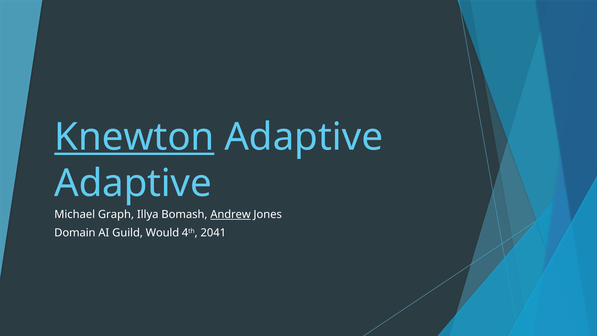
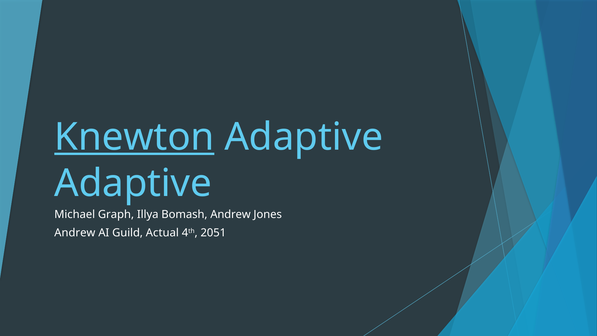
Andrew underline: present -> none (231, 214)
Domain: Domain -> Andrew (75, 233)
Would: Would -> Actual (162, 233)
2041: 2041 -> 2051 (213, 233)
